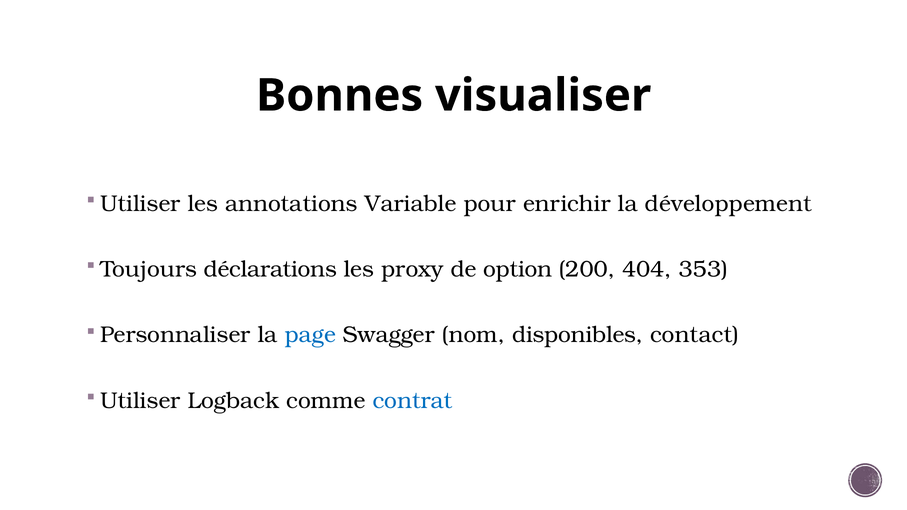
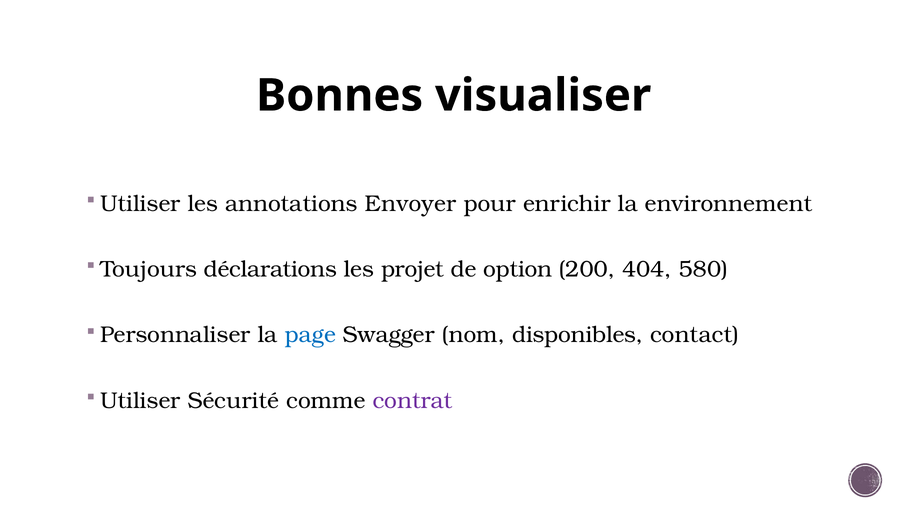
Variable: Variable -> Envoyer (411, 204)
développement: développement -> environnement (729, 204)
proxy: proxy -> projet (412, 269)
353: 353 -> 580 (703, 269)
Logback: Logback -> Sécurité (233, 401)
contrat colour: blue -> purple (413, 401)
